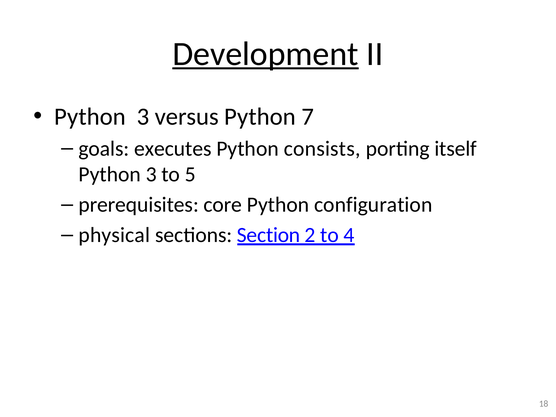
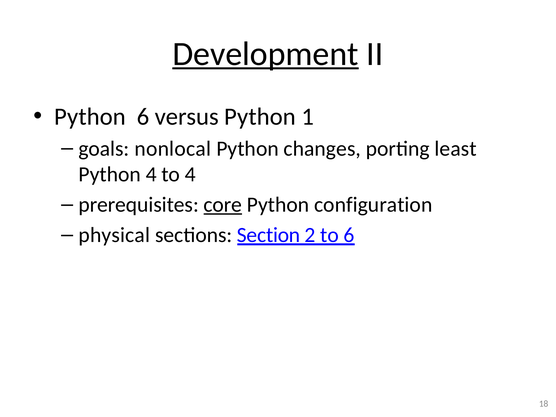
3: 3 -> 6 (143, 117)
7: 7 -> 1 (308, 117)
executes: executes -> nonlocal (173, 149)
consists: consists -> changes (322, 149)
itself: itself -> least (456, 149)
3: 3 -> 4 (151, 175)
to 5: 5 -> 4 (190, 175)
core underline: none -> present (223, 205)
to 4: 4 -> 6 (349, 235)
